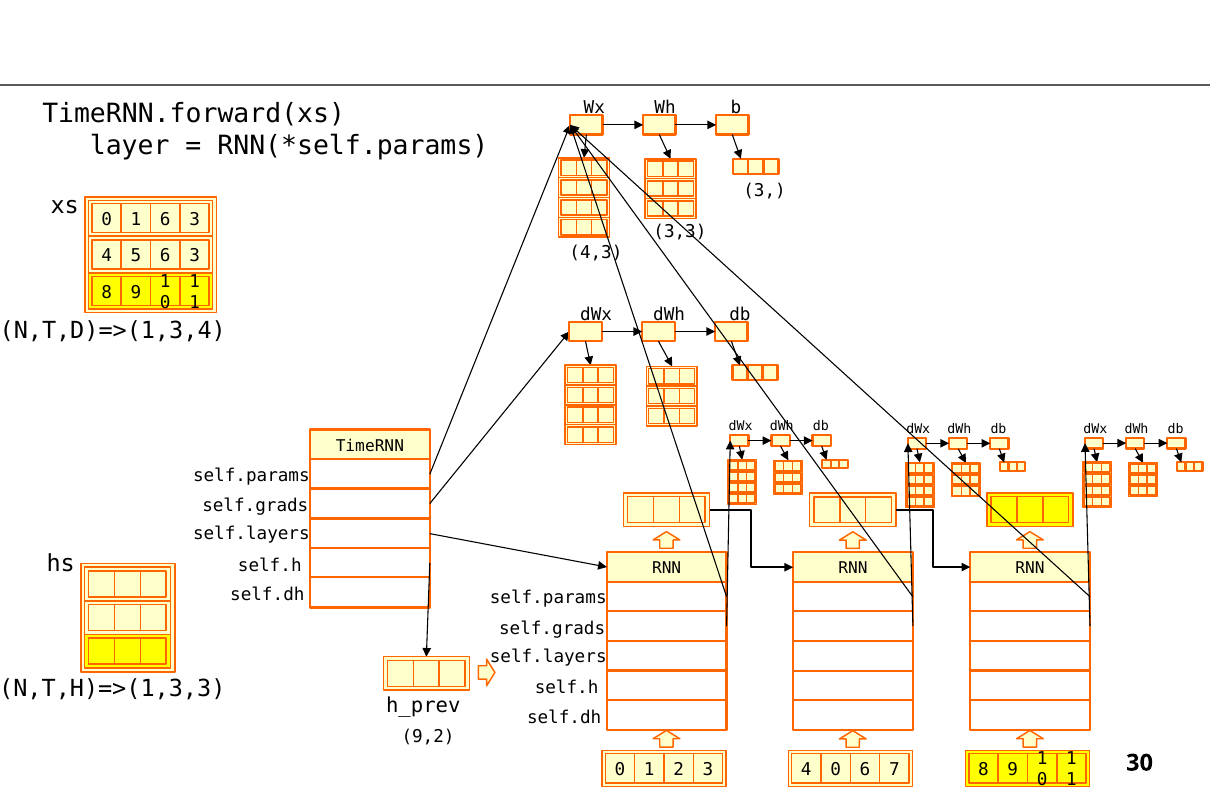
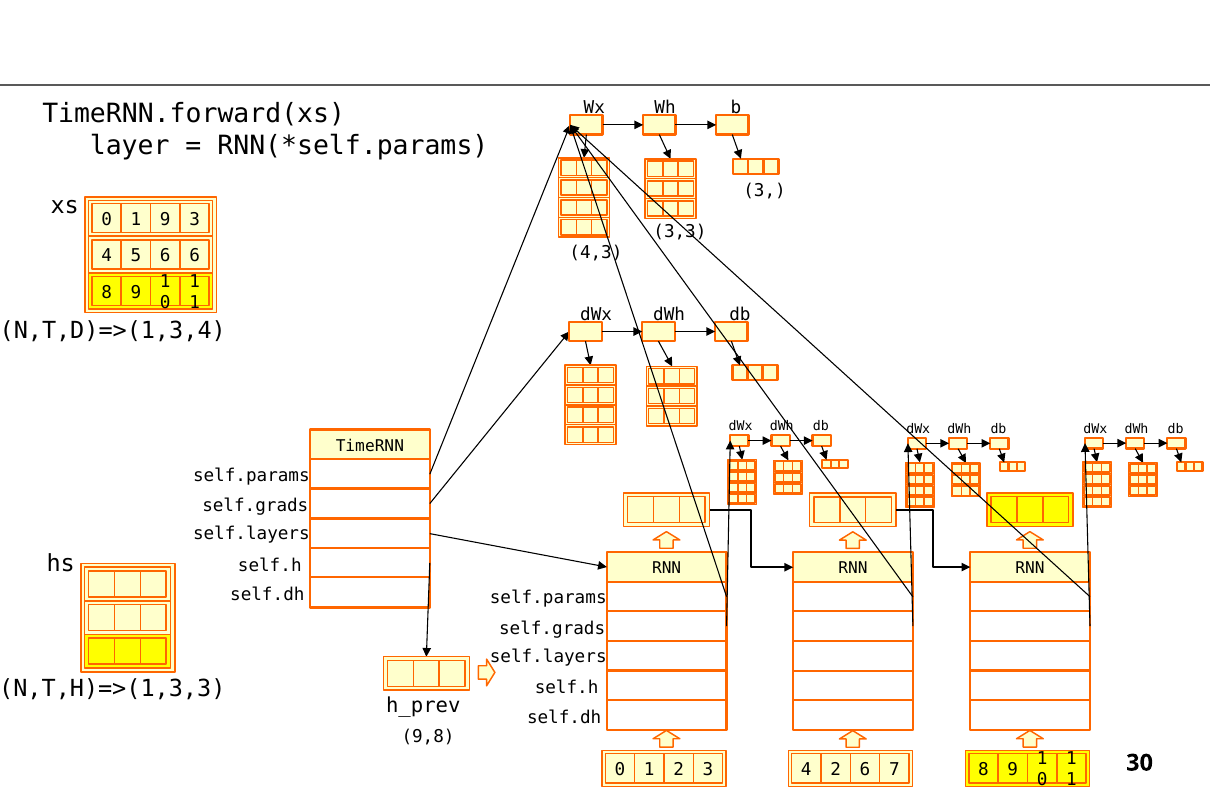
1 6: 6 -> 9 (165, 219)
5 6 3: 3 -> 6 (195, 256)
9,2: 9,2 -> 9,8 (428, 737)
4 0: 0 -> 2 (836, 769)
